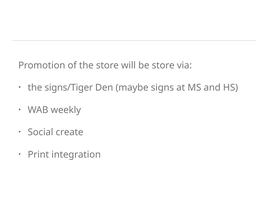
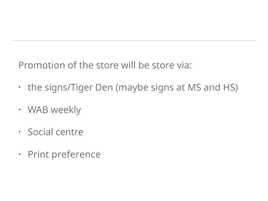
create: create -> centre (70, 132)
integration: integration -> preference (76, 155)
